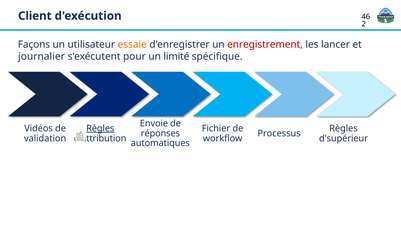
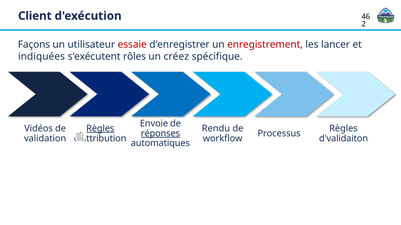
essaie colour: orange -> red (132, 45)
journalier: journalier -> indiquées (41, 57)
pour: pour -> rôles (135, 57)
limité: limité -> créez (176, 57)
Fichier: Fichier -> Rendu (216, 129)
réponses underline: none -> present (160, 134)
d'supérieur: d'supérieur -> d'validaiton (344, 139)
